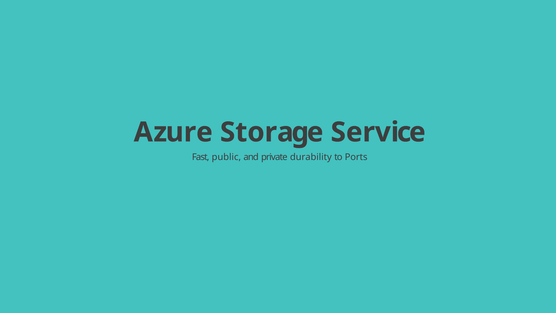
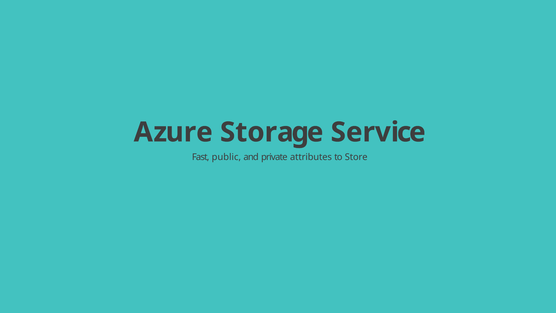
durability: durability -> attributes (311, 157)
Ports: Ports -> Store (356, 157)
